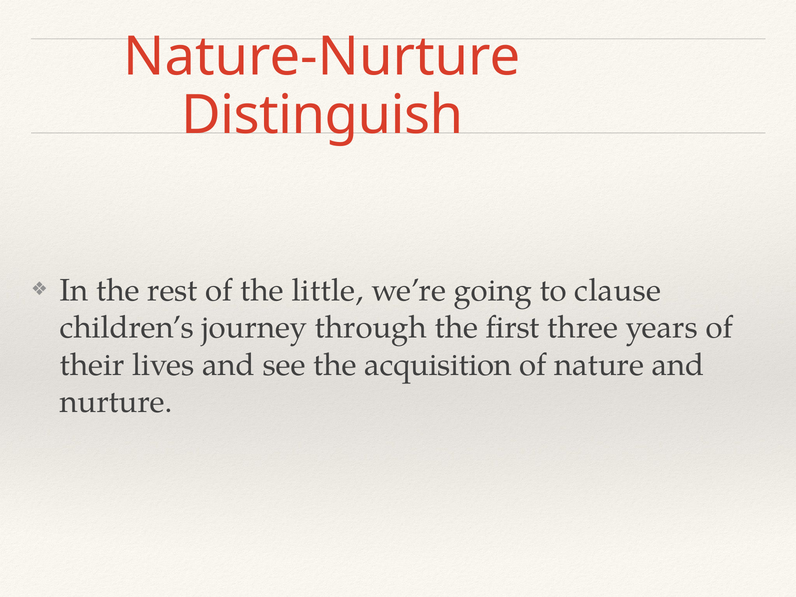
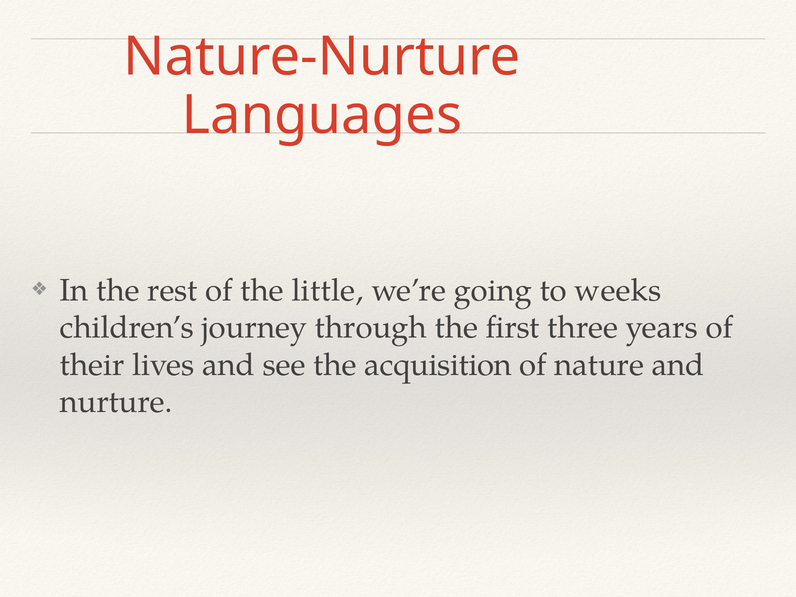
Distinguish: Distinguish -> Languages (322, 115)
clause: clause -> weeks (618, 290)
